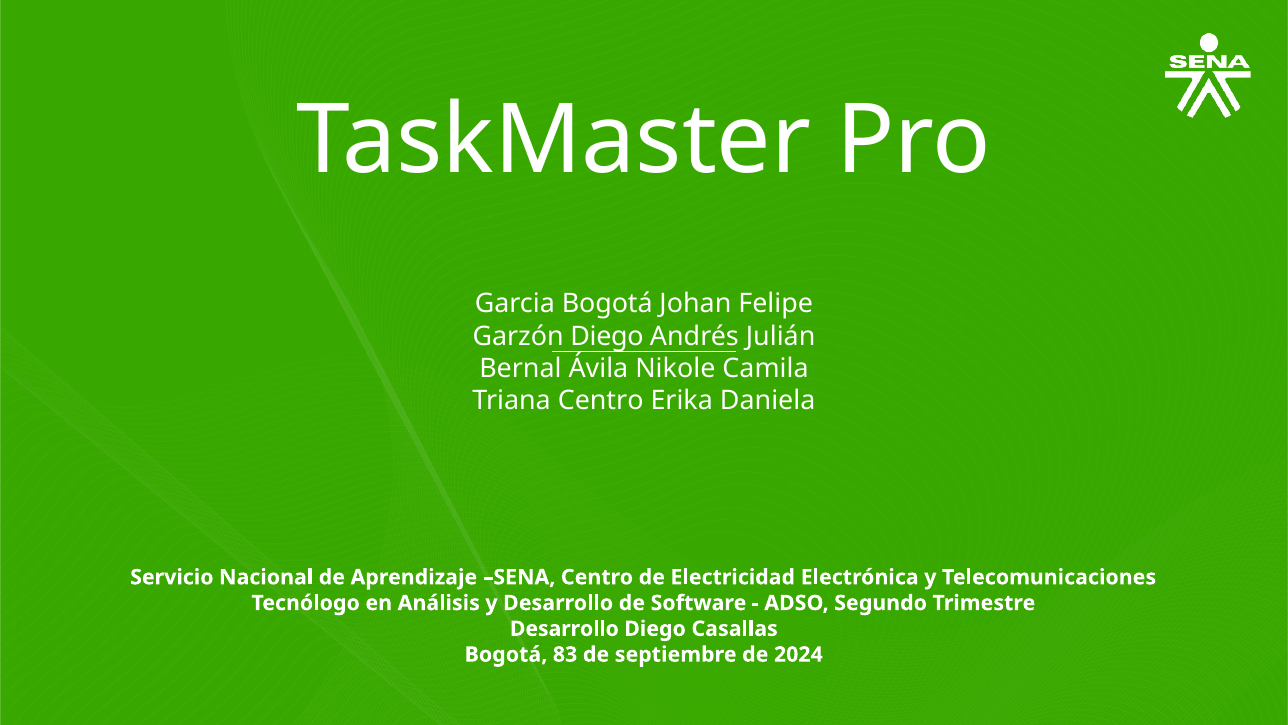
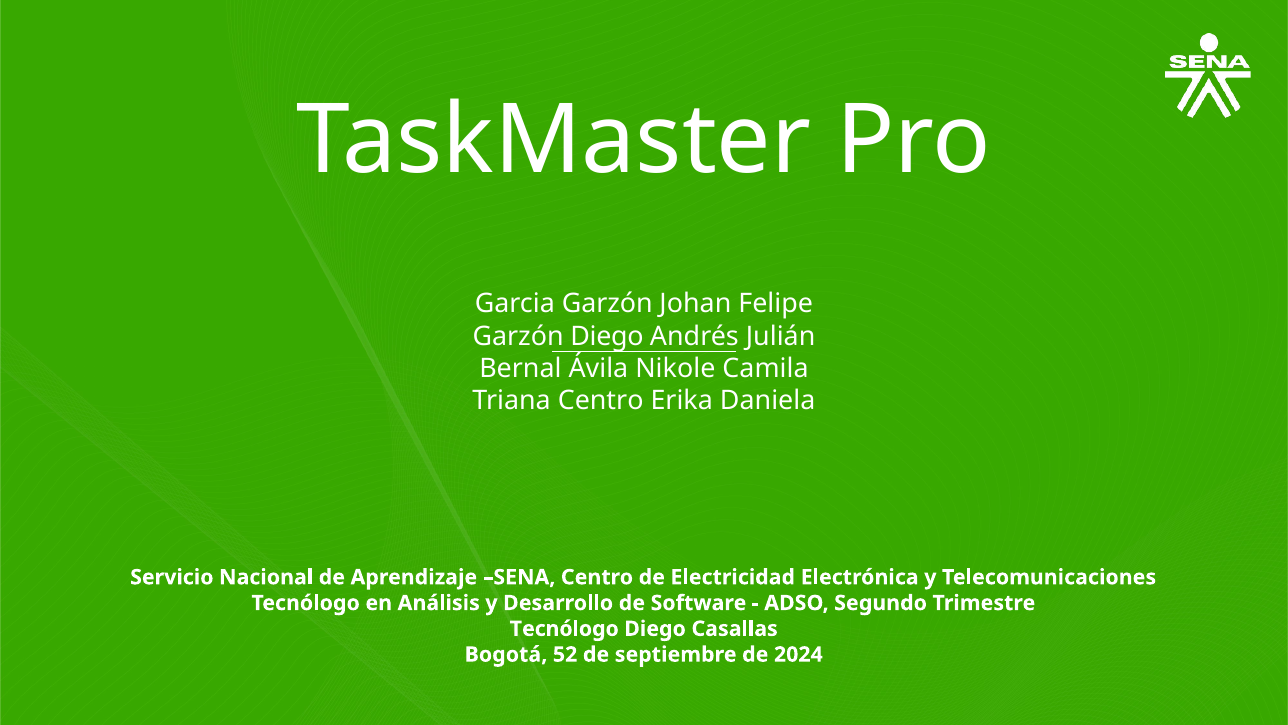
Garcia Bogotá: Bogotá -> Garzón (607, 304)
Desarrollo: Desarrollo -> Tecnólogo (564, 628)
83: 83 -> 52 (565, 654)
